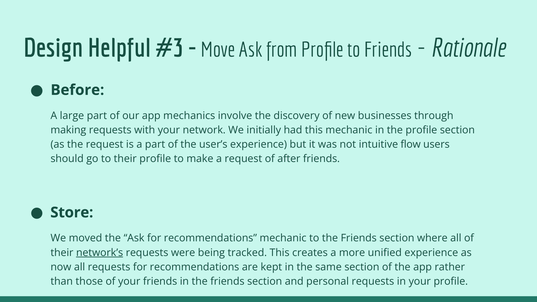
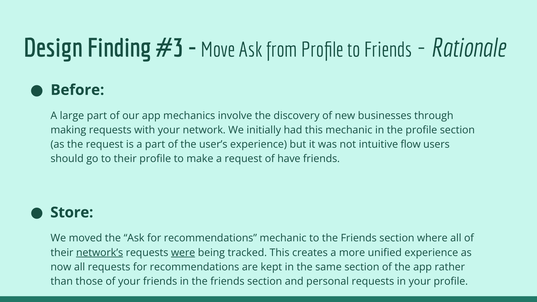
Helpful: Helpful -> Finding (120, 48)
after: after -> have (289, 159)
were underline: none -> present (183, 253)
